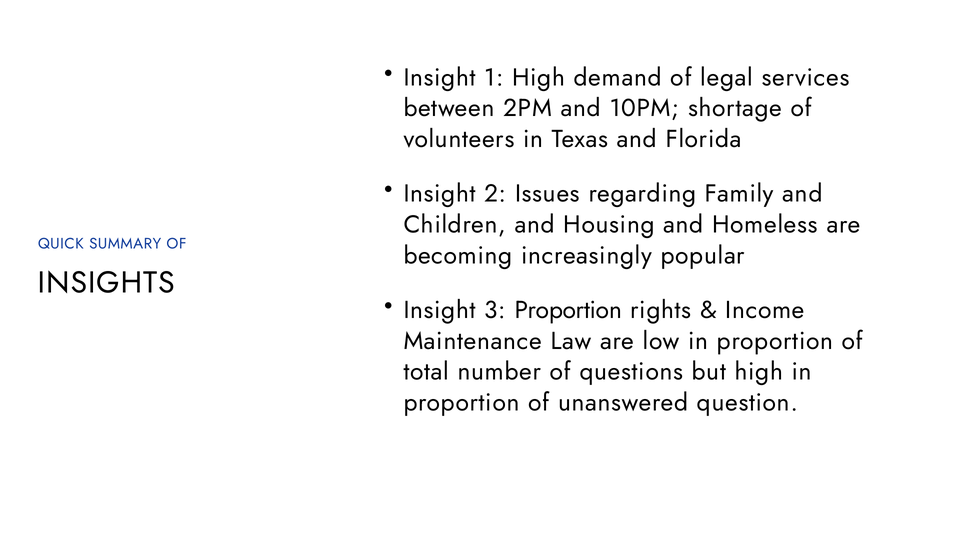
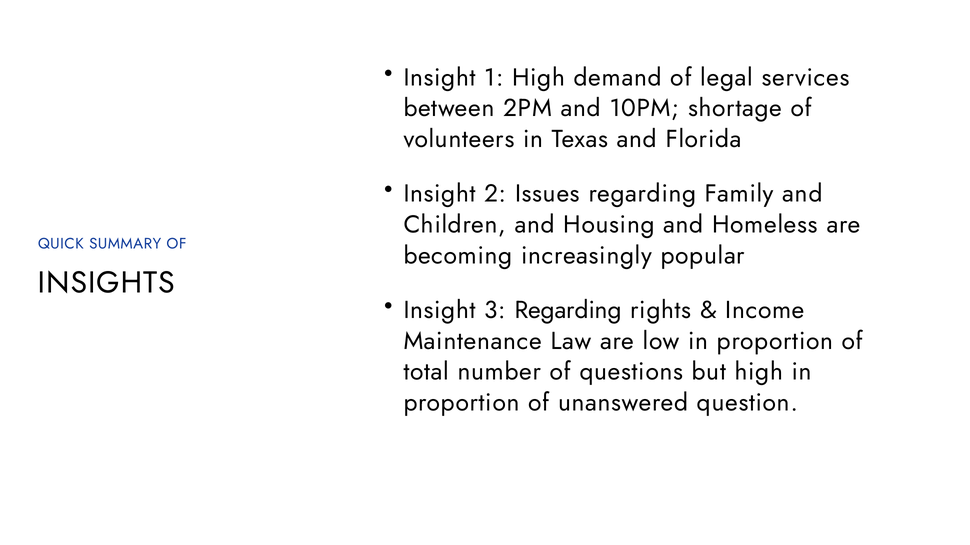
3 Proportion: Proportion -> Regarding (568, 310)
